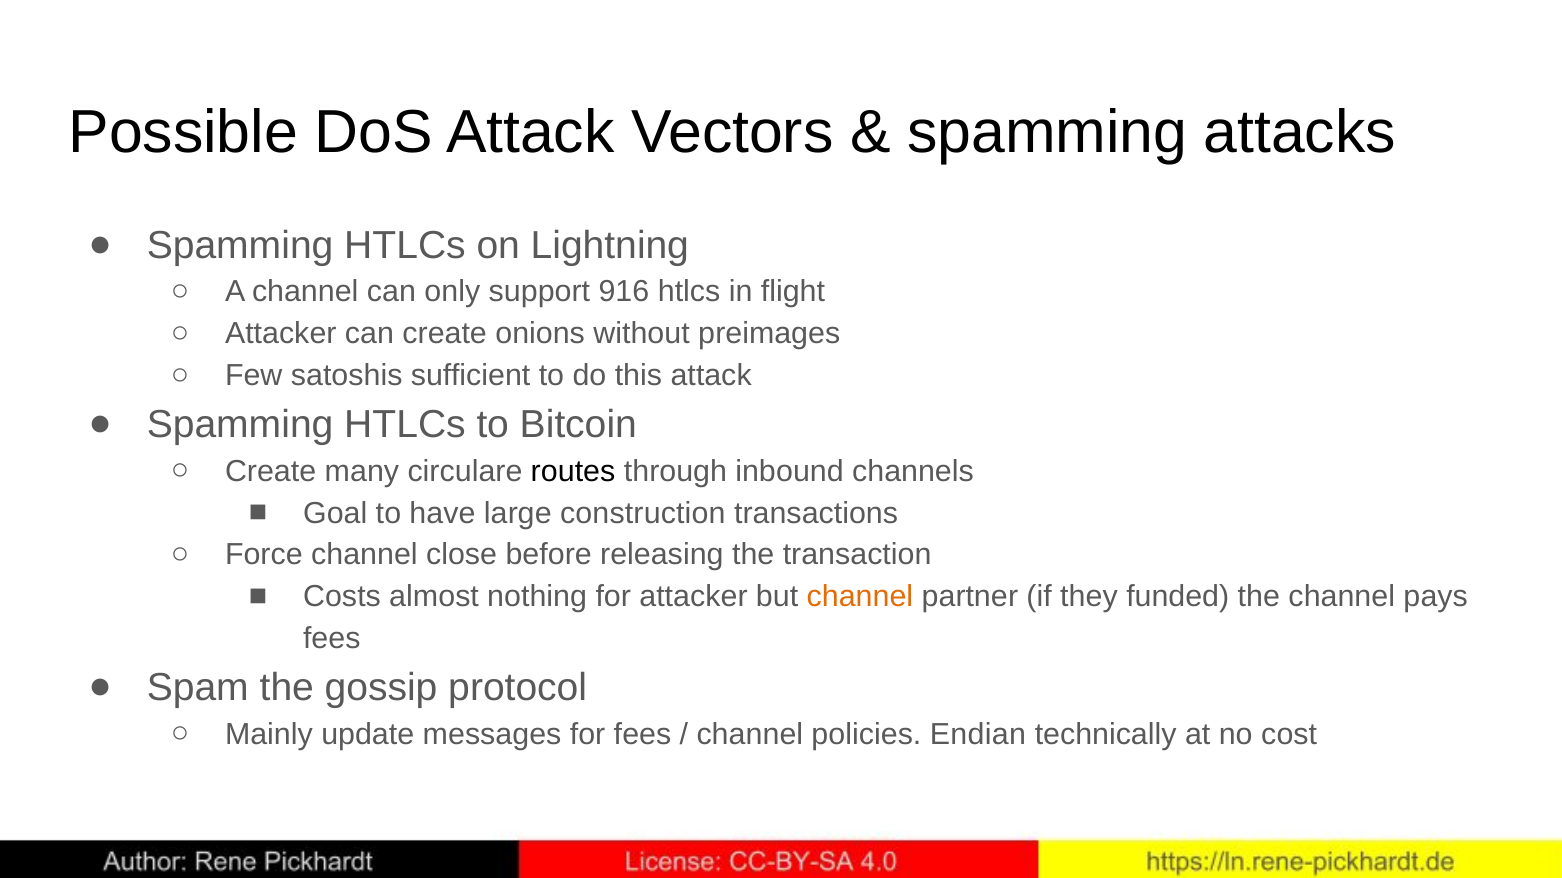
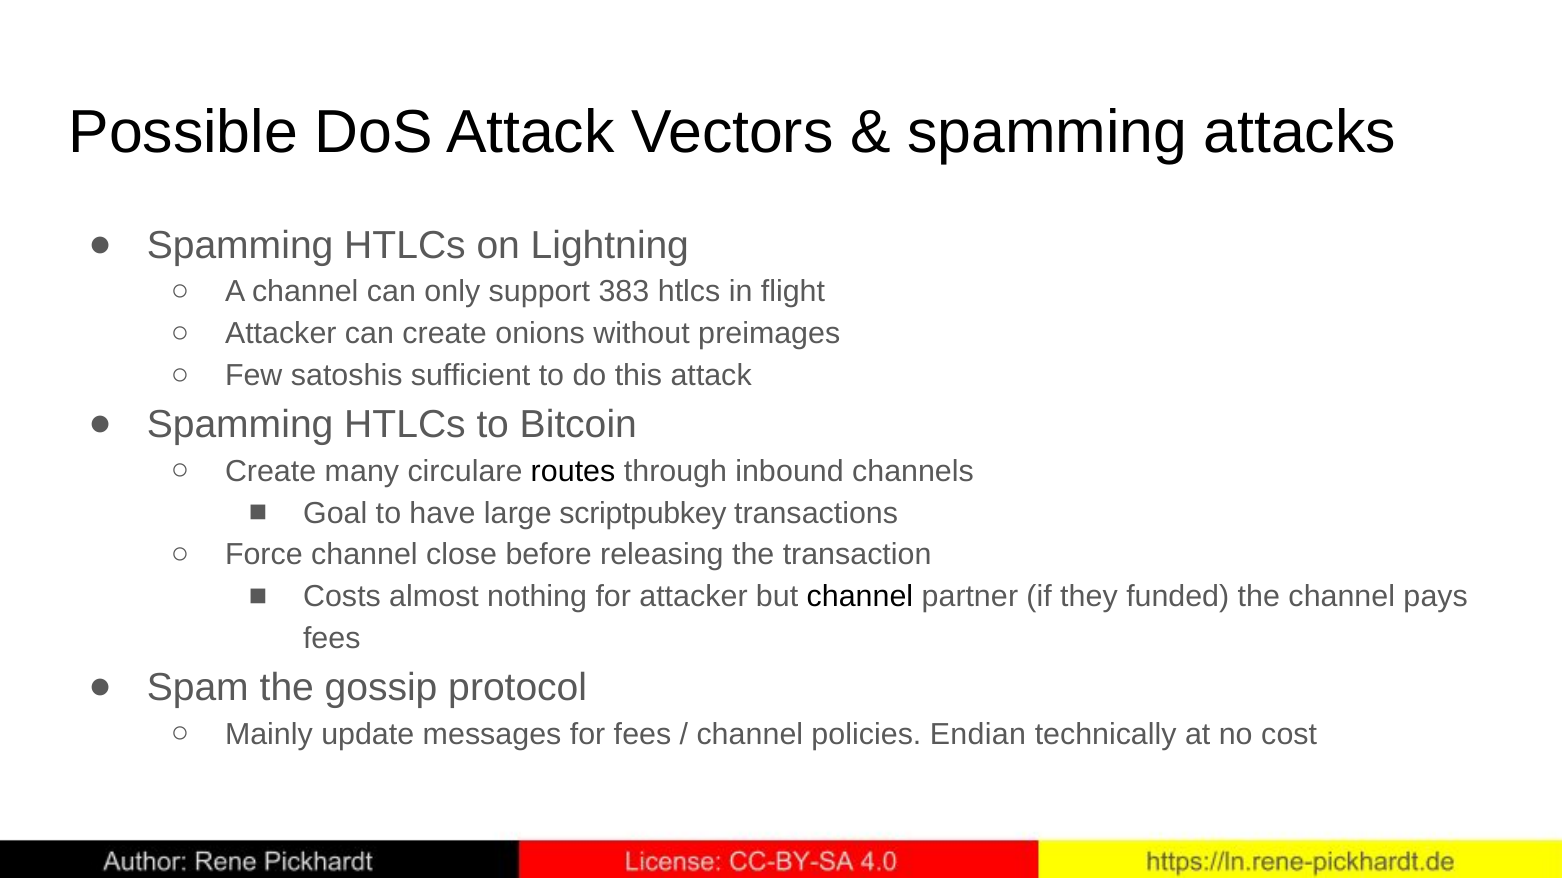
916: 916 -> 383 (624, 292)
construction: construction -> scriptpubkey (643, 513)
channel colour: orange -> black (860, 597)
